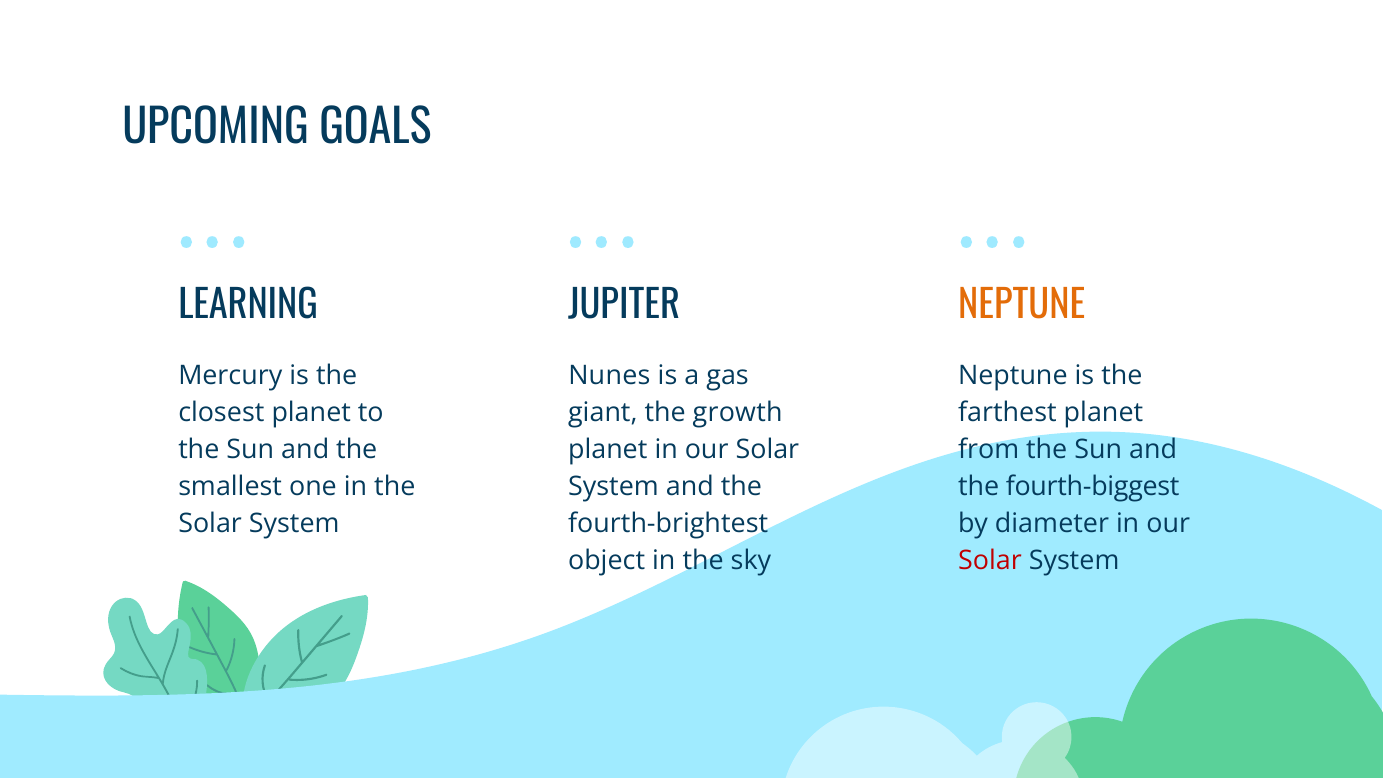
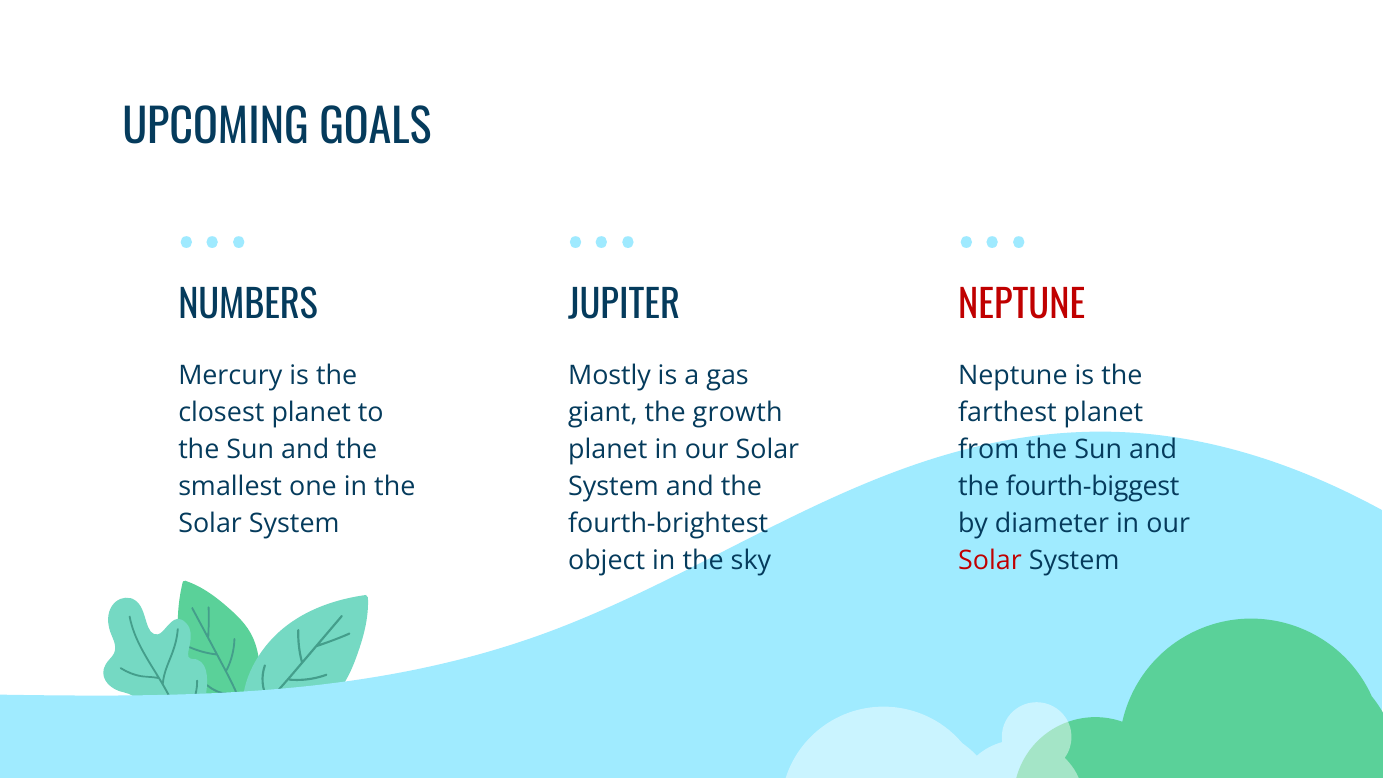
LEARNING: LEARNING -> NUMBERS (248, 306)
NEPTUNE colour: orange -> red (1022, 306)
Nunes: Nunes -> Mostly (610, 375)
